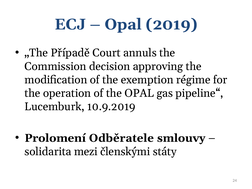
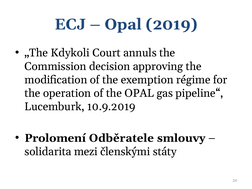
Případě: Případě -> Kdykoli (70, 53)
